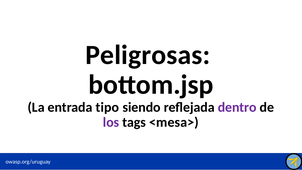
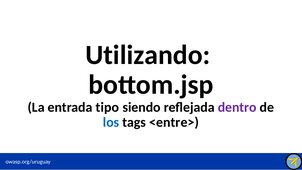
Peligrosas: Peligrosas -> Utilizando (148, 55)
los colour: purple -> blue (111, 122)
<mesa>: <mesa> -> <entre> (174, 122)
